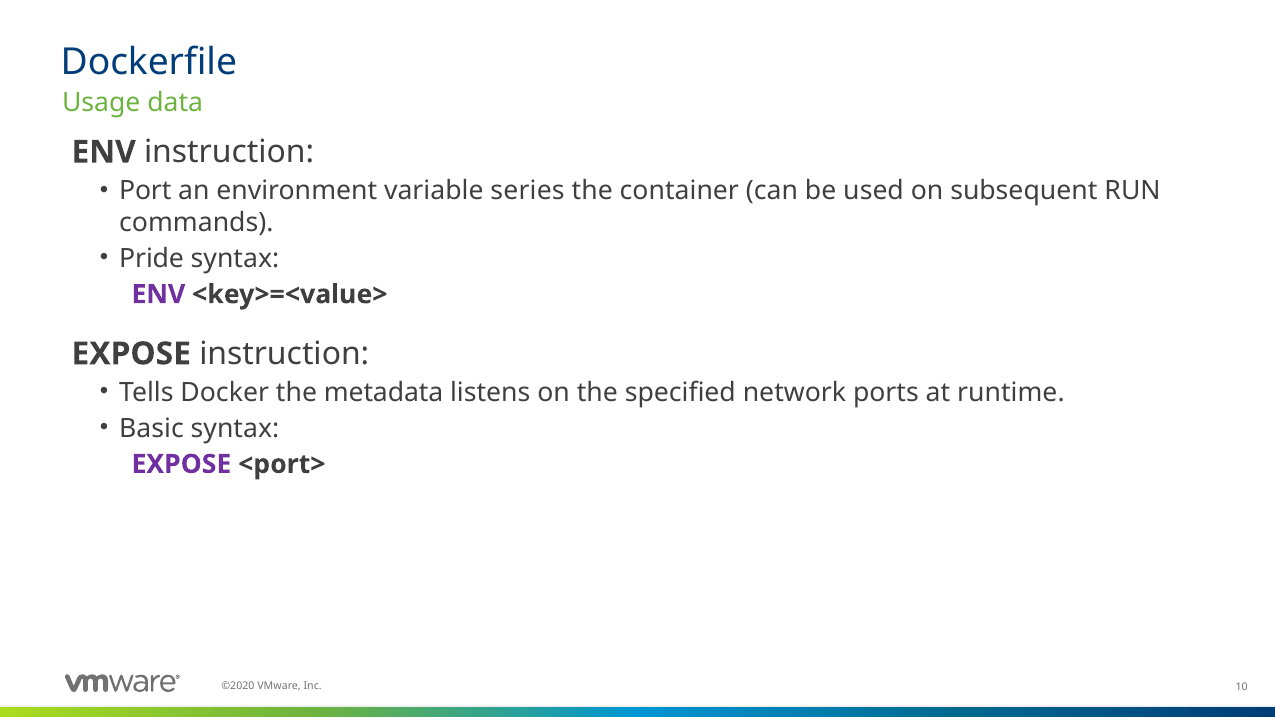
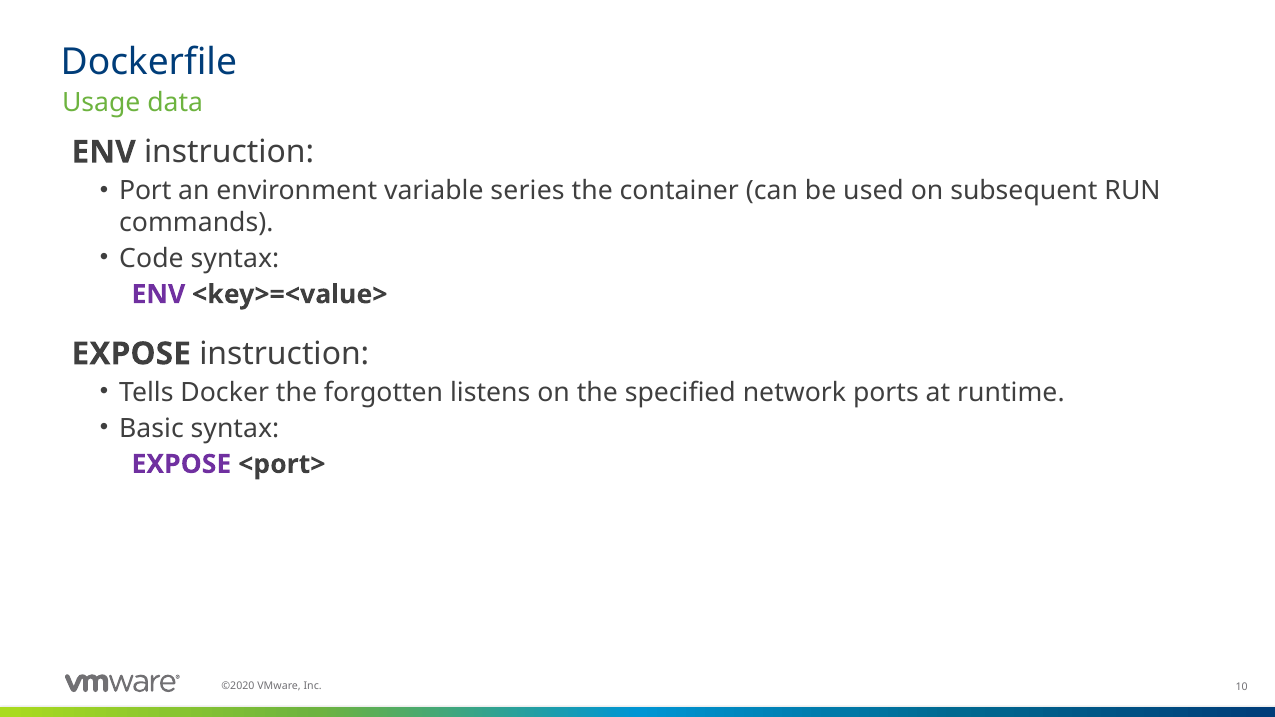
Pride: Pride -> Code (151, 259)
metadata: metadata -> forgotten (383, 393)
